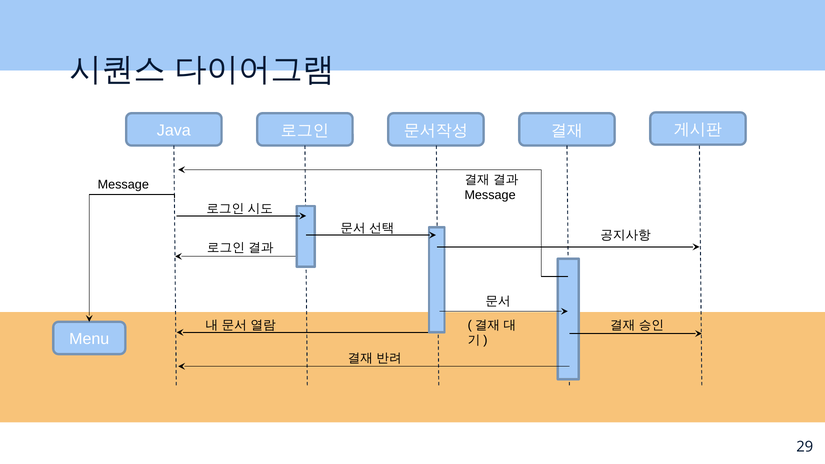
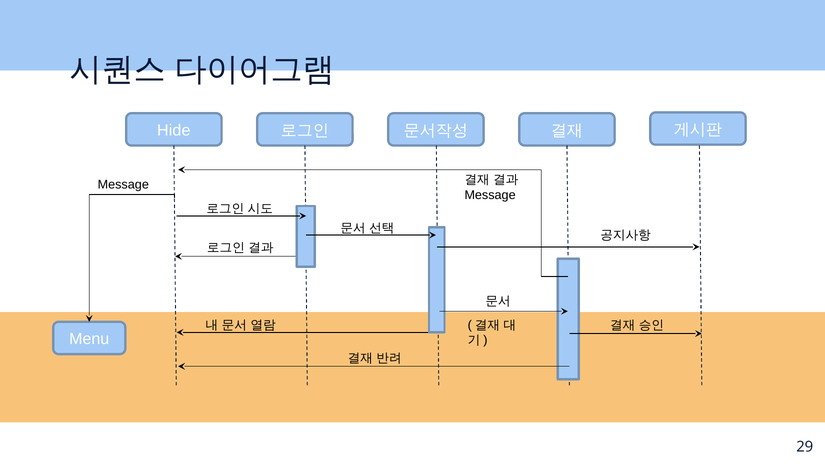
Java: Java -> Hide (174, 130)
